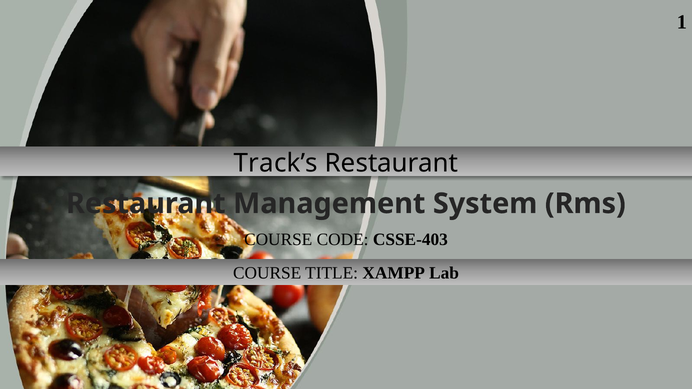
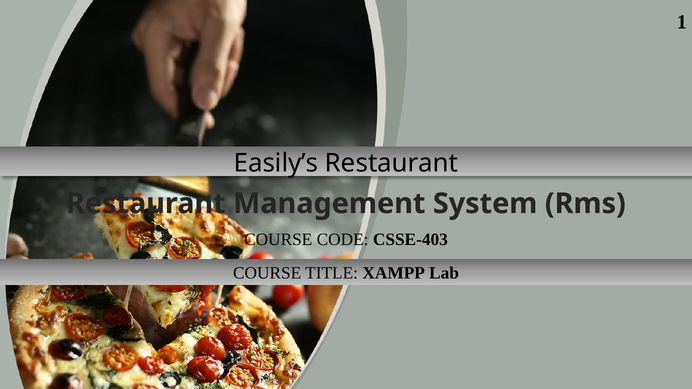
Track’s: Track’s -> Easily’s (276, 163)
